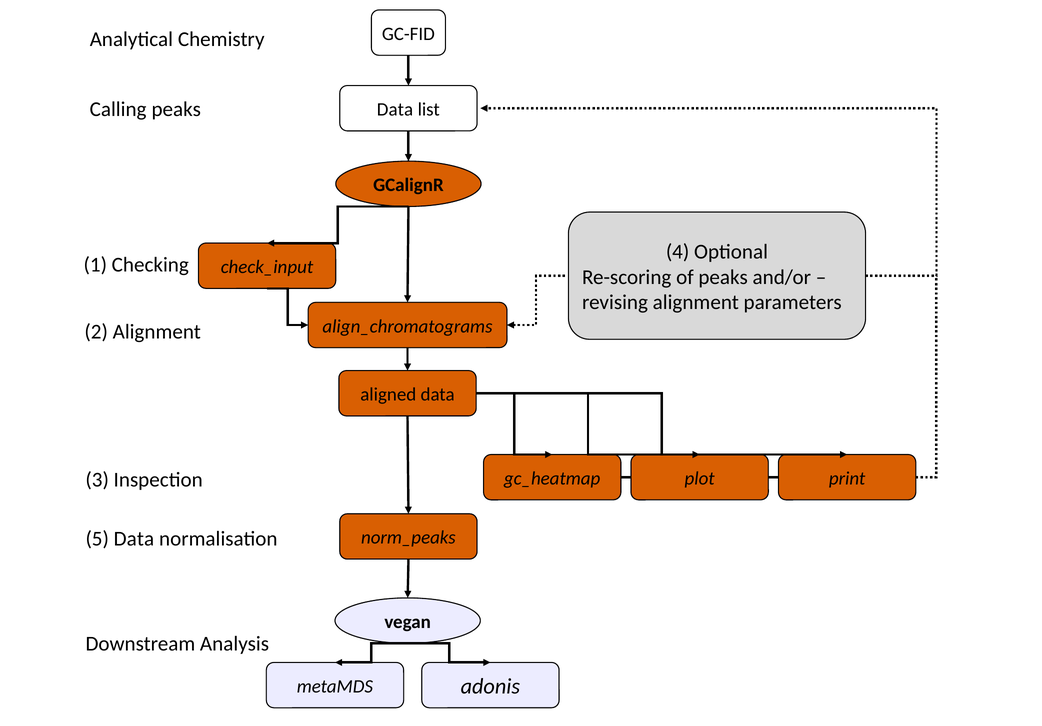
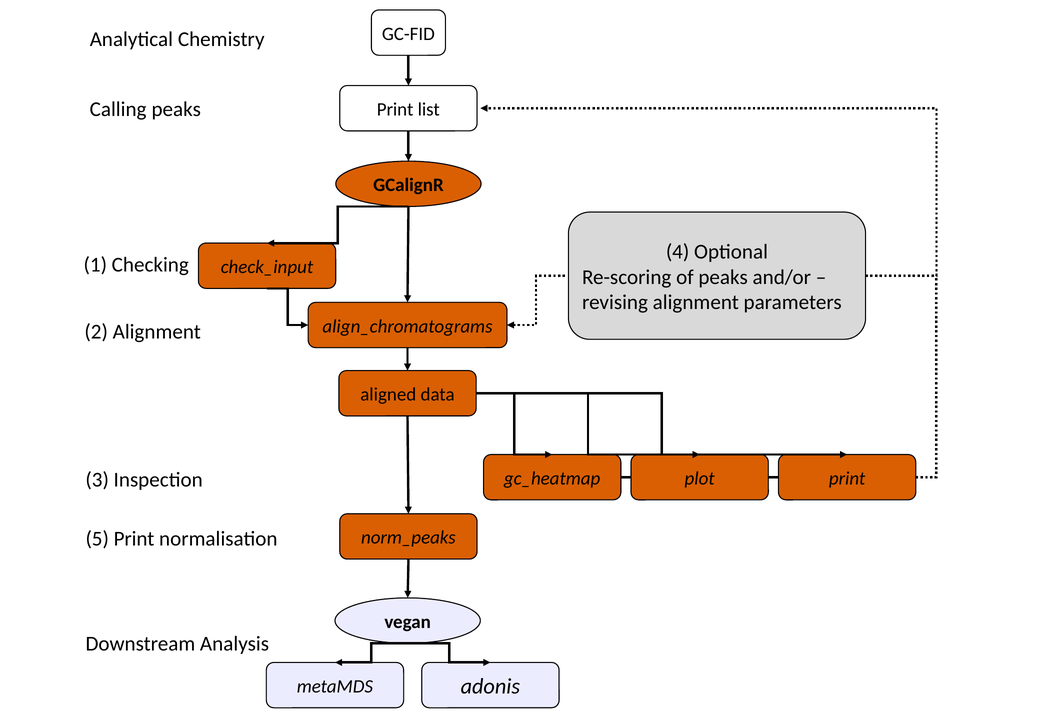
Data: Data -> Print (395, 109)
5 Data: Data -> Print (134, 539)
